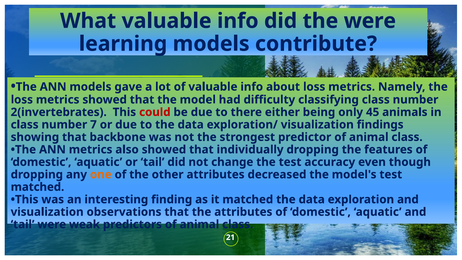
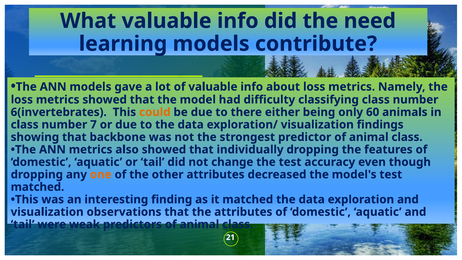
the were: were -> need (370, 21)
2(invertebrates: 2(invertebrates -> 6(invertebrates (59, 112)
could colour: red -> orange (155, 112)
45: 45 -> 60 (373, 112)
